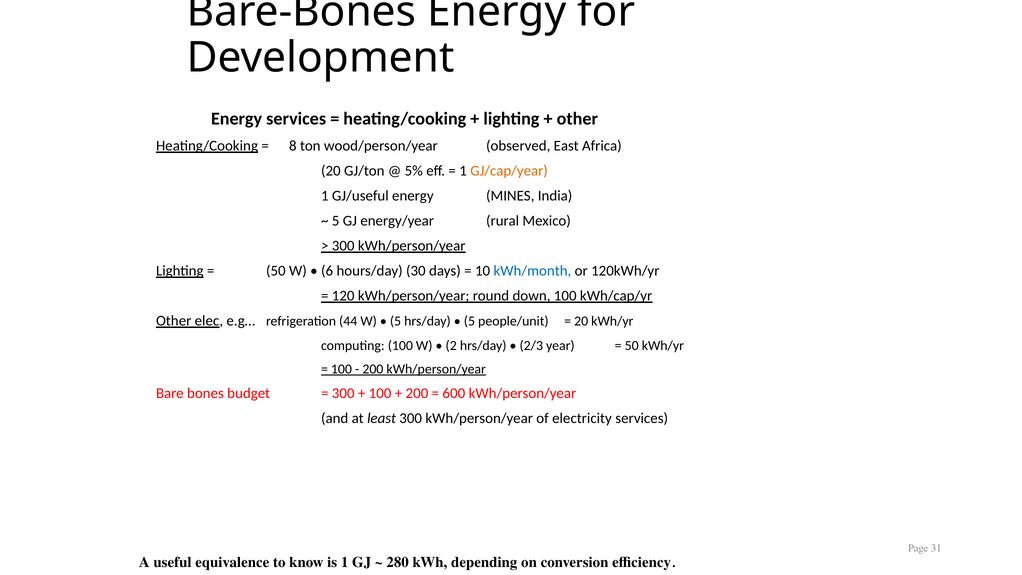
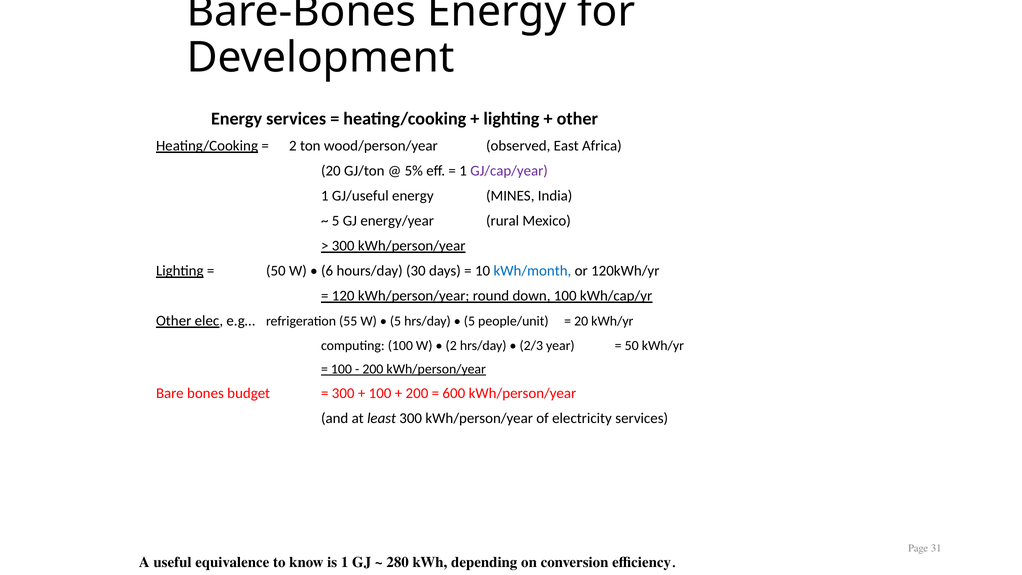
8: 8 -> 2 (293, 146)
GJ/cap/year colour: orange -> purple (509, 171)
44: 44 -> 55 (348, 321)
